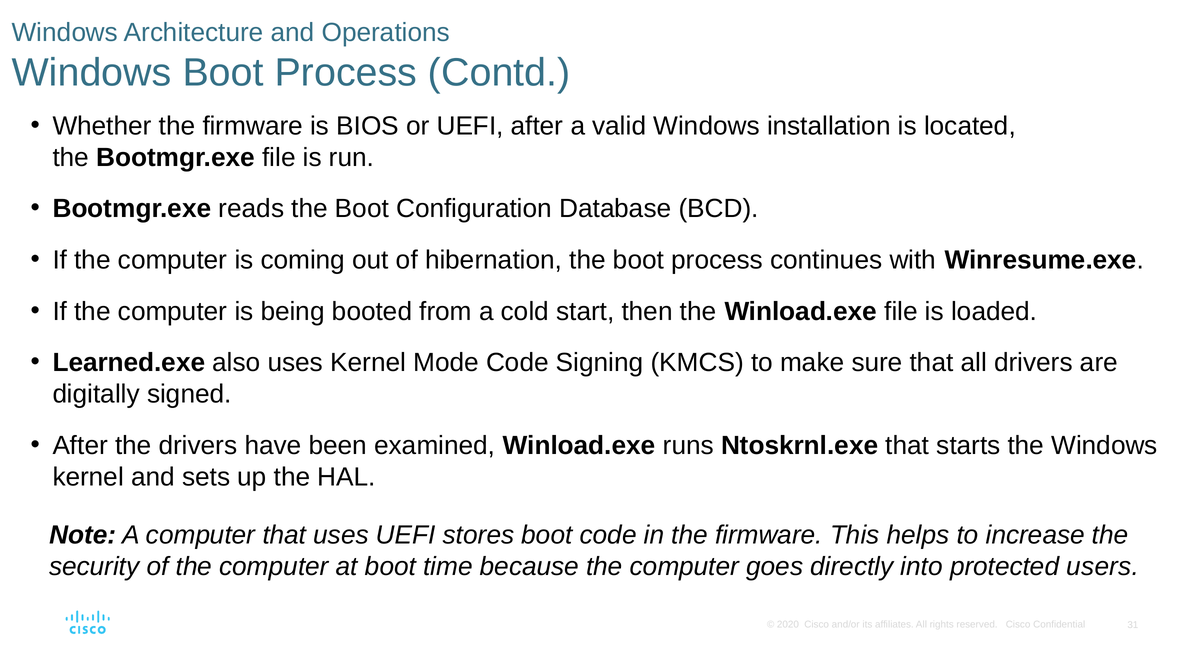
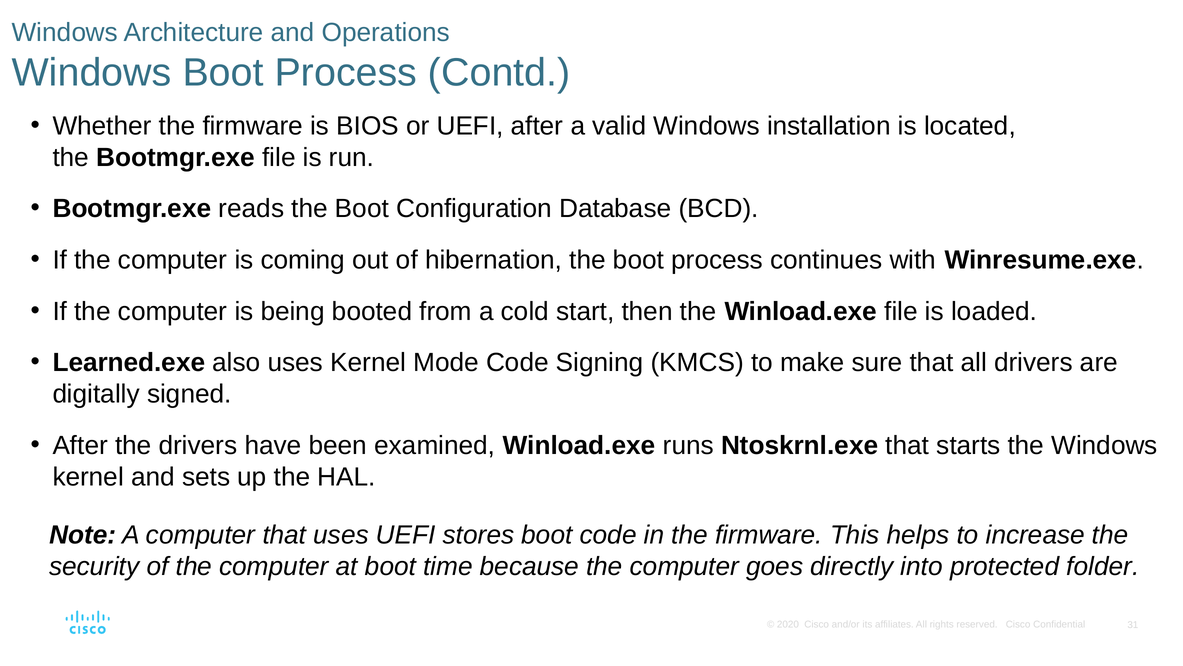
users: users -> folder (1103, 566)
